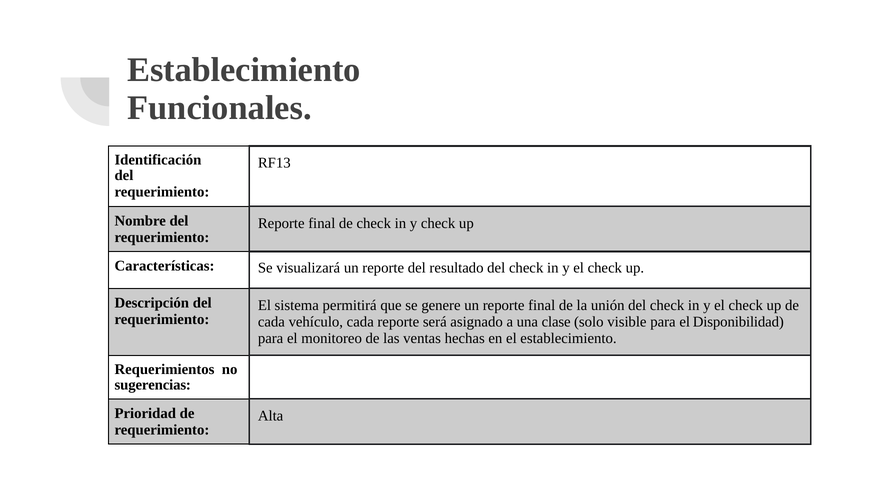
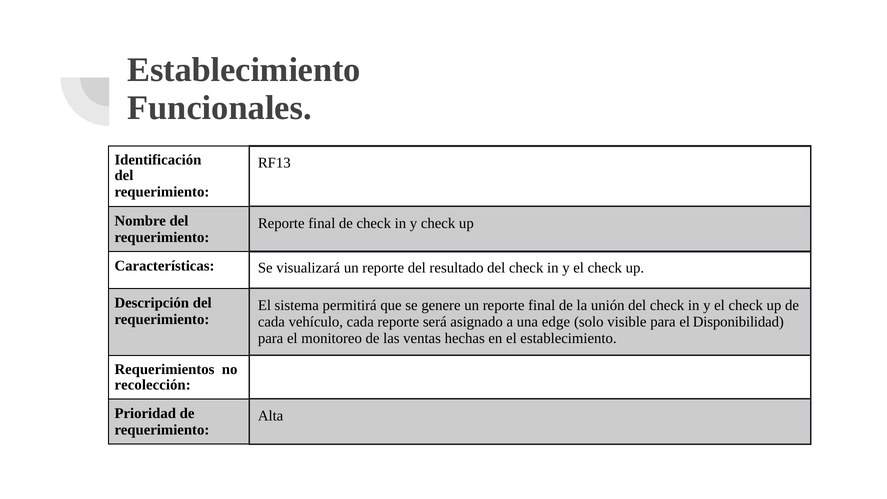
clase: clase -> edge (556, 322)
sugerencias: sugerencias -> recolección (153, 385)
